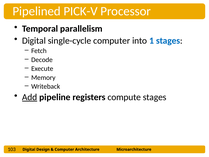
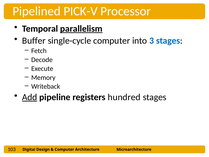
parallelism underline: none -> present (81, 29)
Digital: Digital -> Buffer (34, 41)
1: 1 -> 3 (152, 41)
compute: compute -> hundred (124, 97)
